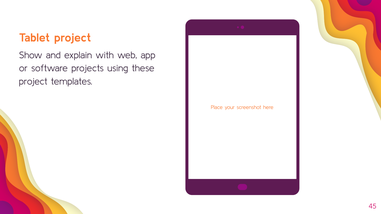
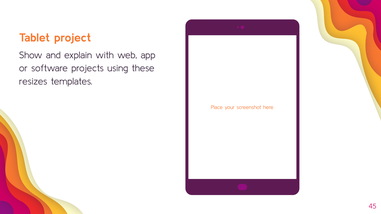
project: project -> resizes (33, 82)
